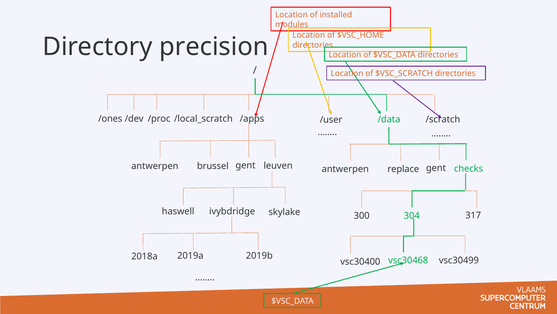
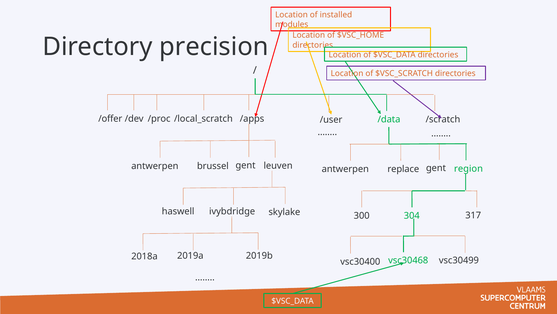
/ones: /ones -> /offer (110, 118)
checks: checks -> region (468, 168)
